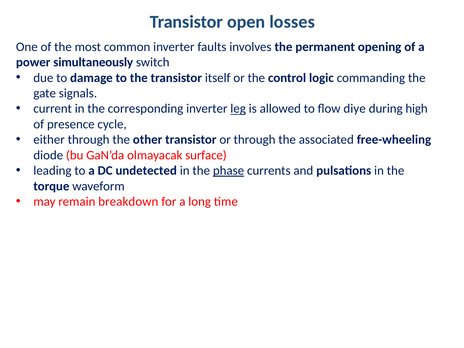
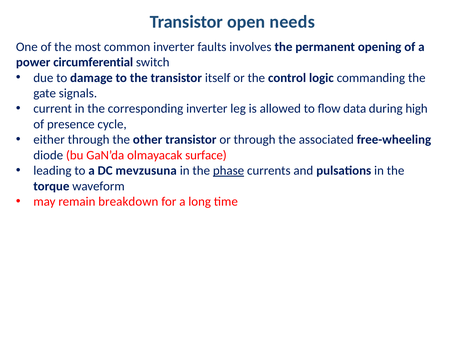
losses: losses -> needs (292, 22)
simultaneously: simultaneously -> circumferential (93, 62)
leg underline: present -> none (238, 109)
diye: diye -> data (355, 109)
undetected: undetected -> mevzusuna (146, 171)
